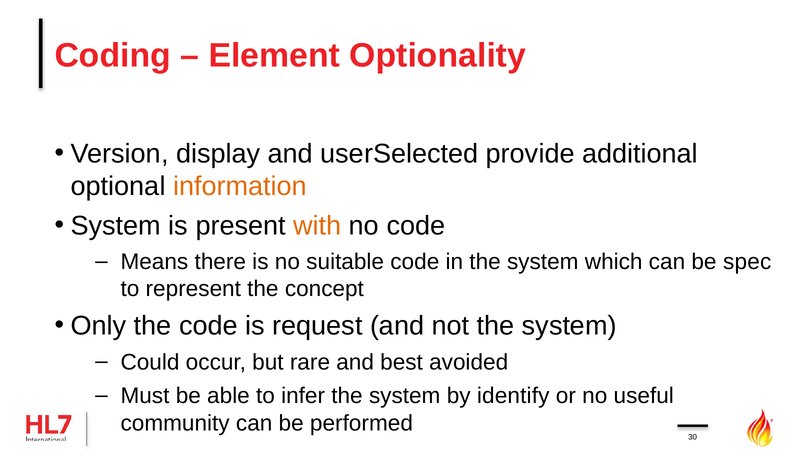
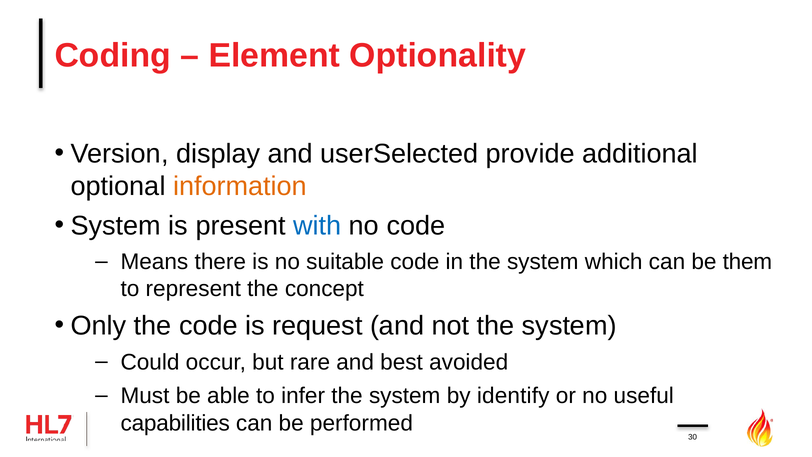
with colour: orange -> blue (317, 225)
spec: spec -> them (747, 262)
community: community -> capabilities (175, 423)
